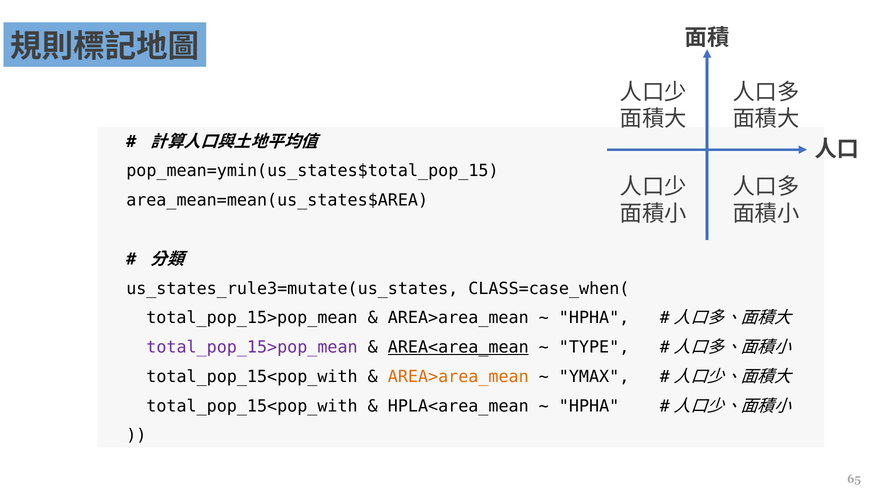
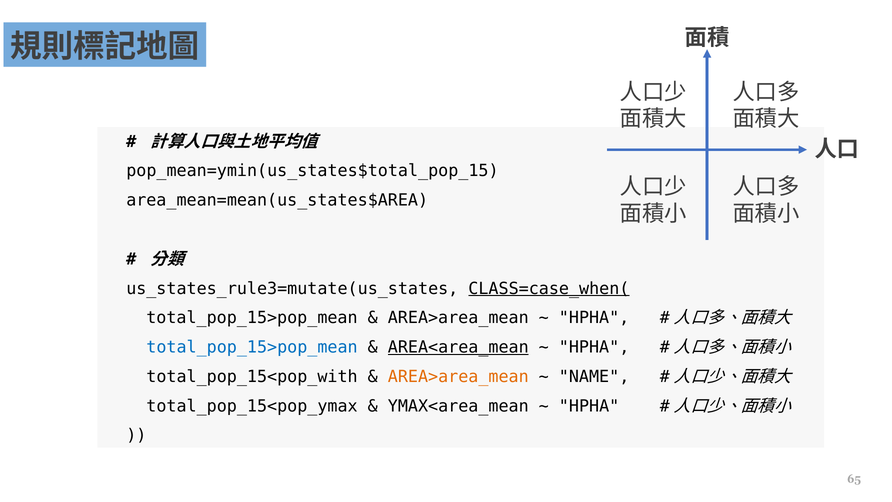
CLASS=case_when( underline: none -> present (549, 288)
total_pop_15>pop_mean colour: purple -> blue (252, 347)
TYPE: TYPE -> HPHA (594, 347)
YMAX: YMAX -> NAME (594, 376)
total_pop_15<pop_with: total_pop_15<pop_with -> total_pop_15<pop_ymax (252, 406)
HPLA<area_mean: HPLA<area_mean -> YMAX<area_mean (458, 406)
